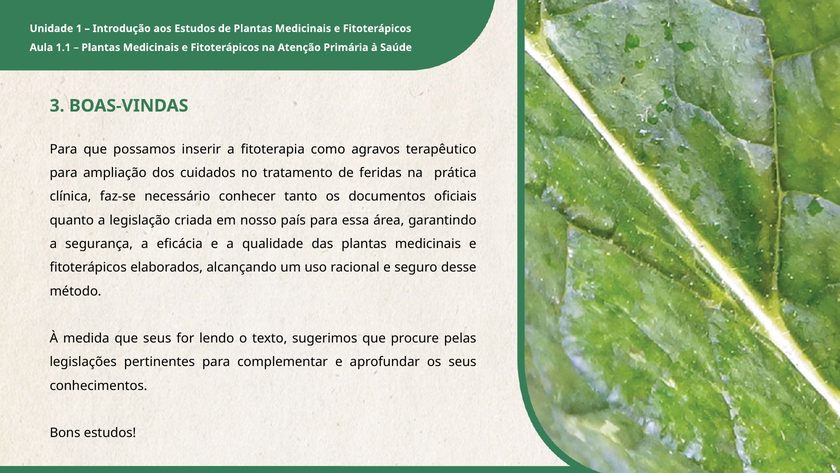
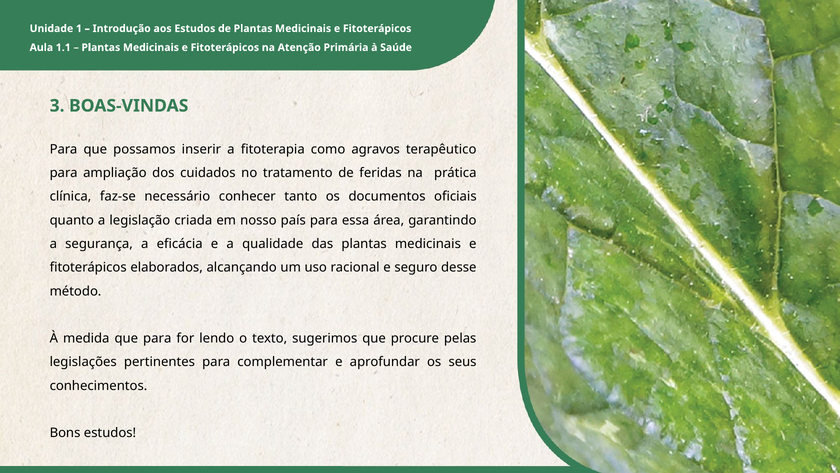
que seus: seus -> para (157, 338)
